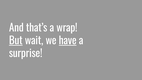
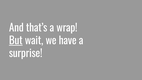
have underline: present -> none (68, 41)
